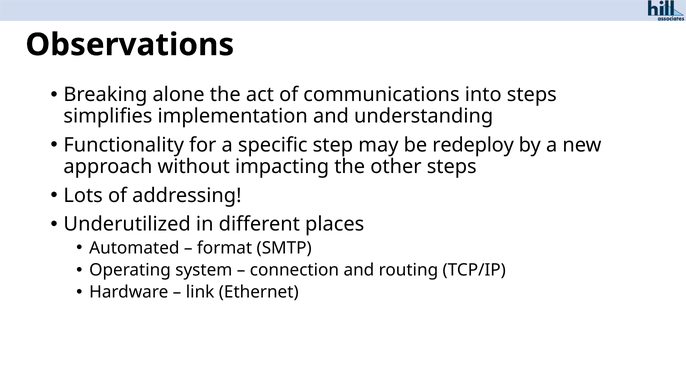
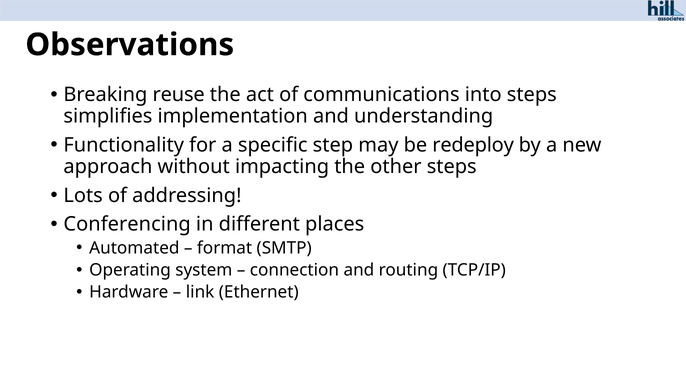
alone: alone -> reuse (179, 95)
Underutilized: Underutilized -> Conferencing (127, 224)
